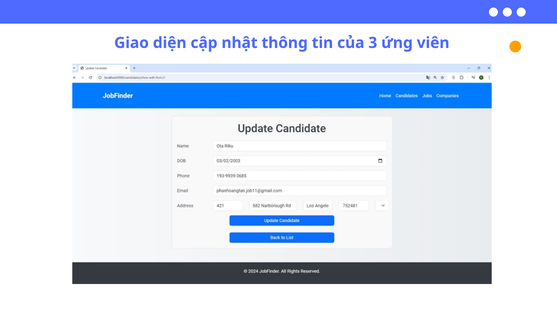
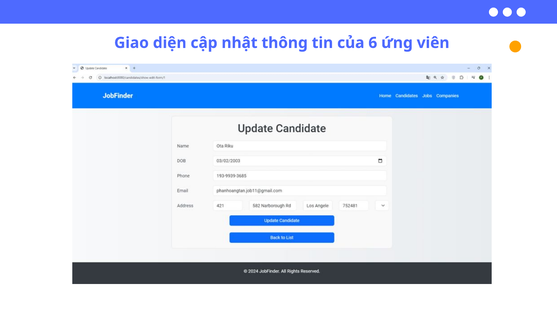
3: 3 -> 6 (373, 43)
